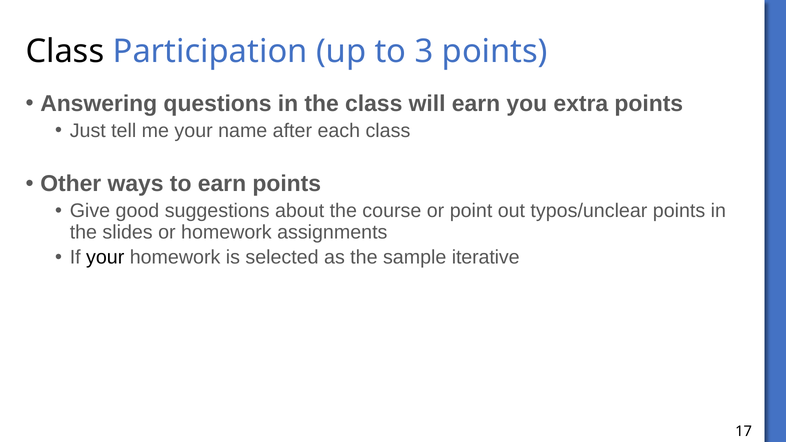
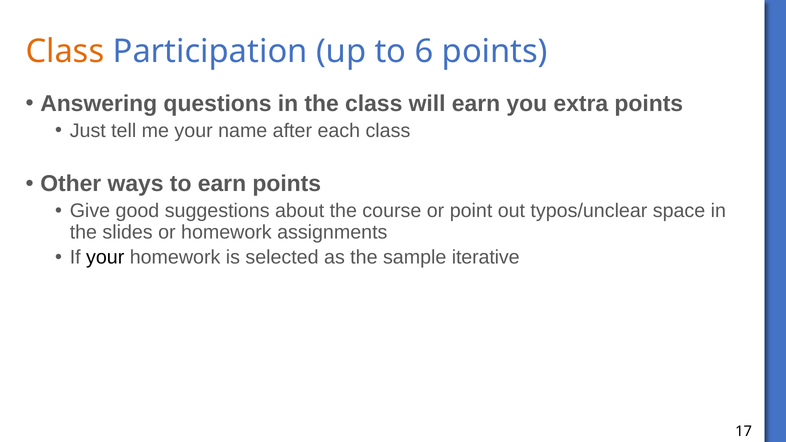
Class colour: black -> orange (65, 51)
3: 3 -> 6 (424, 51)
typos/unclear points: points -> space (679, 211)
